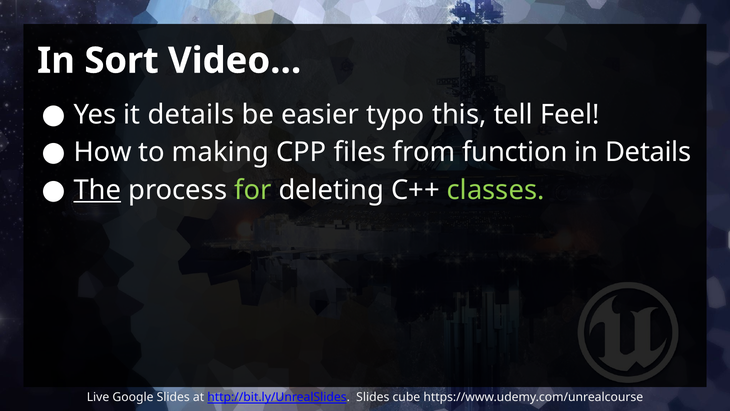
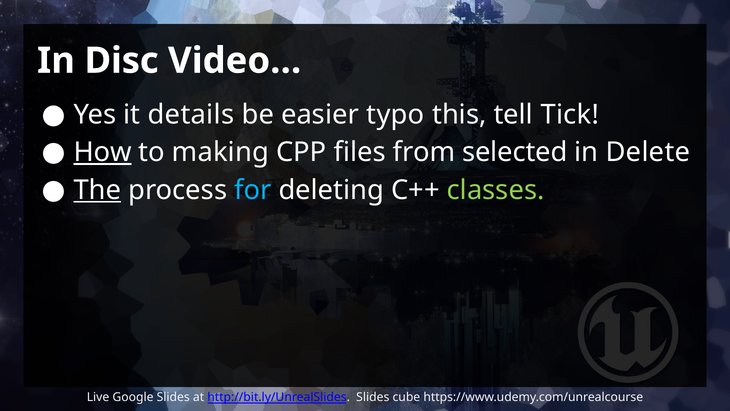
Sort: Sort -> Disc (122, 61)
Feel: Feel -> Tick (570, 114)
How underline: none -> present (103, 152)
function: function -> selected (515, 152)
in Details: Details -> Delete (648, 152)
for colour: light green -> light blue (253, 190)
